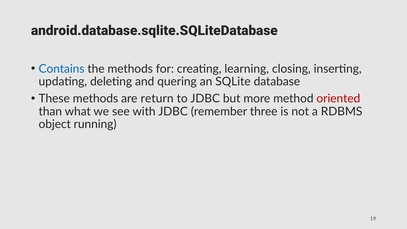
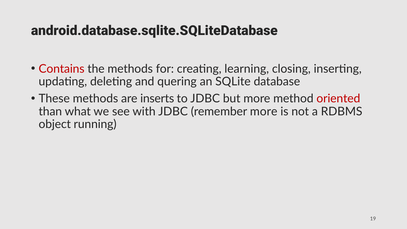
Contains colour: blue -> red (62, 69)
return: return -> inserts (157, 99)
remember three: three -> more (264, 112)
